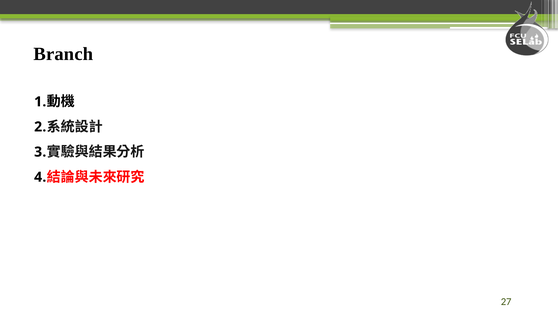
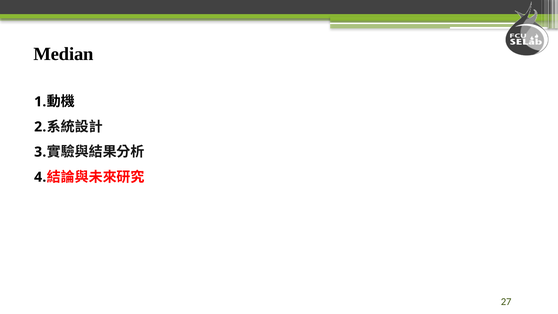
Branch: Branch -> Median (64, 54)
